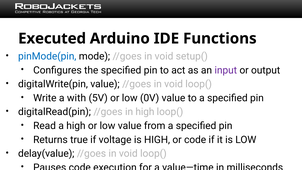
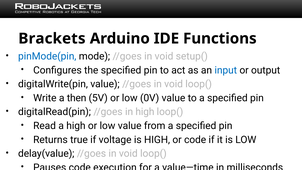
Executed: Executed -> Brackets (52, 38)
input colour: purple -> blue (226, 70)
with: with -> then (77, 98)
